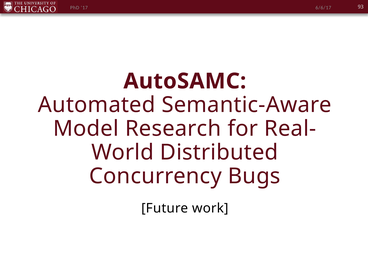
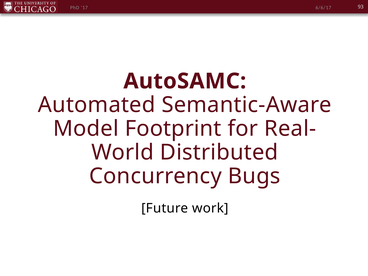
Research: Research -> Footprint (173, 129)
